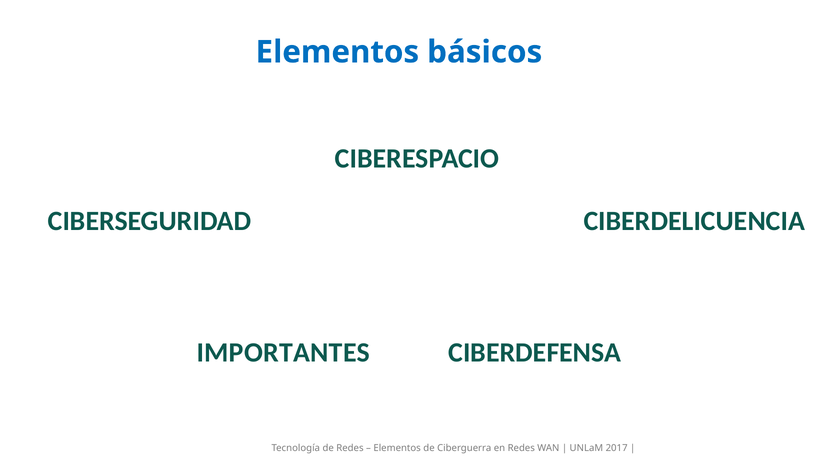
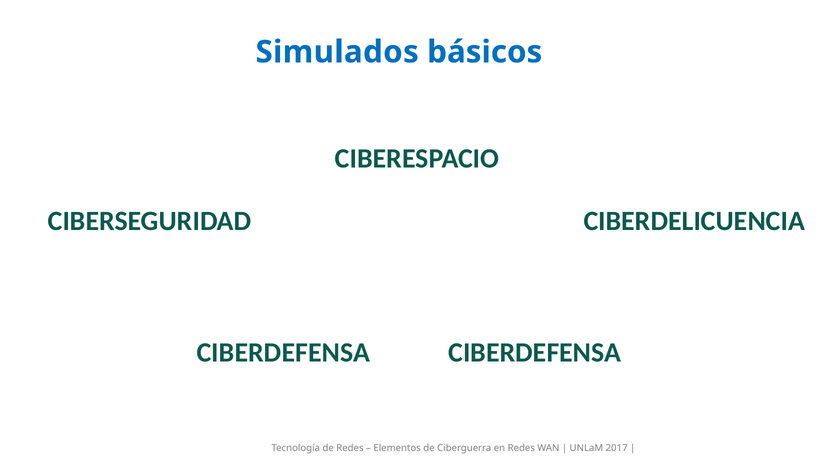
Elementos: Elementos -> Simulados (337, 52)
IMPORTANTES: IMPORTANTES -> CIBERDEFENSA (283, 353)
